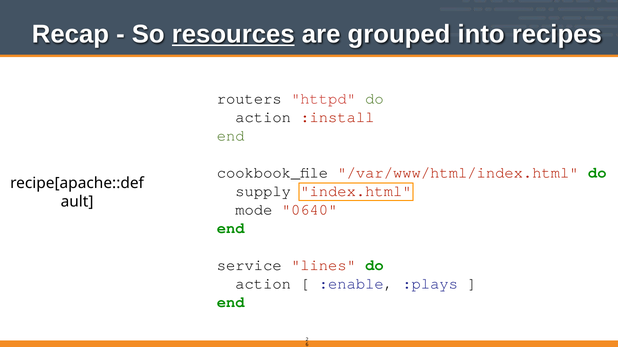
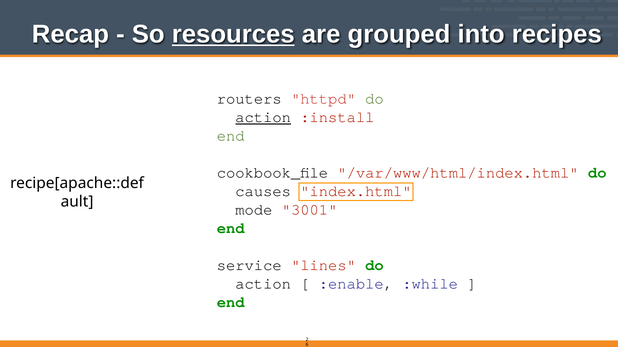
action underline: none -> present (263, 117)
supply: supply -> causes (263, 192)
0640: 0640 -> 3001 (310, 210)
:plays: :plays -> :while (430, 284)
